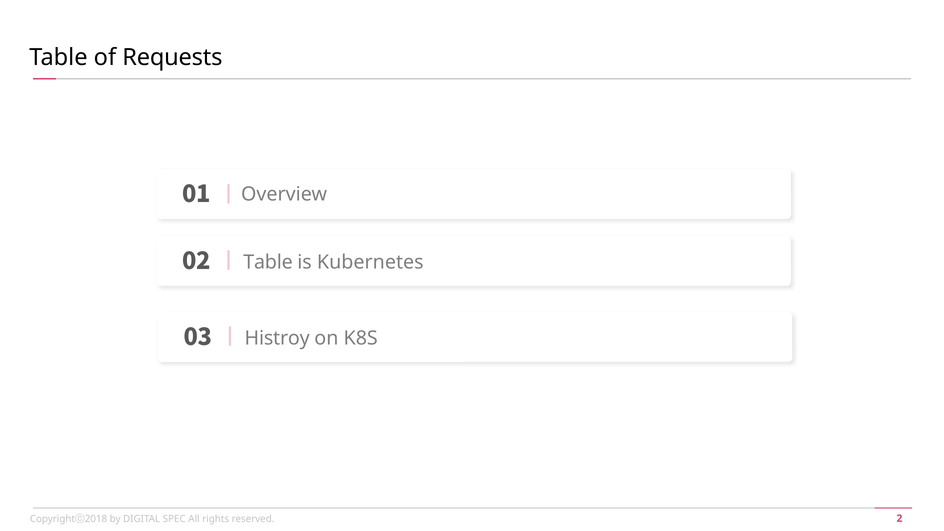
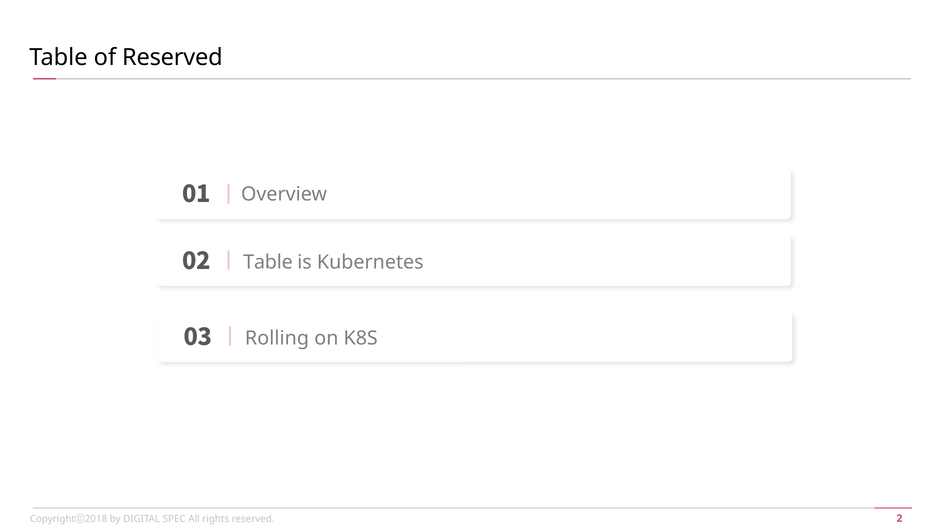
of Requests: Requests -> Reserved (172, 57)
Histroy: Histroy -> Rolling (277, 338)
